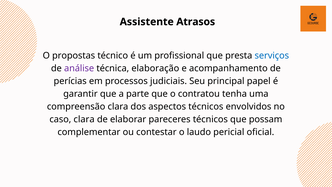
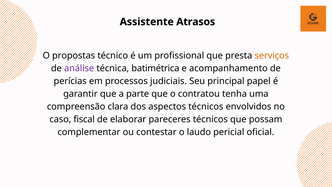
serviços colour: blue -> orange (272, 55)
elaboração: elaboração -> batimétrica (155, 68)
caso clara: clara -> fiscal (84, 119)
